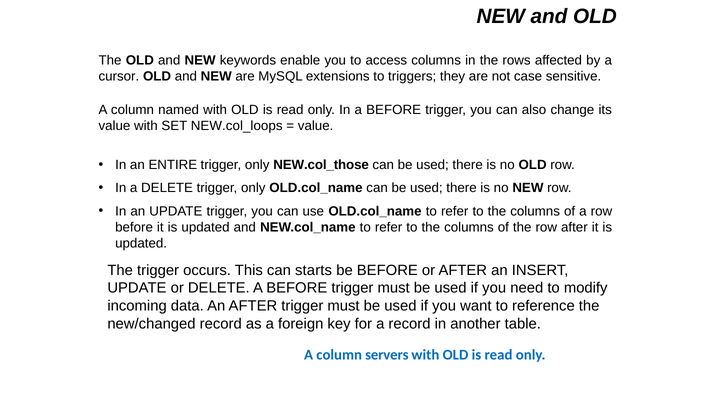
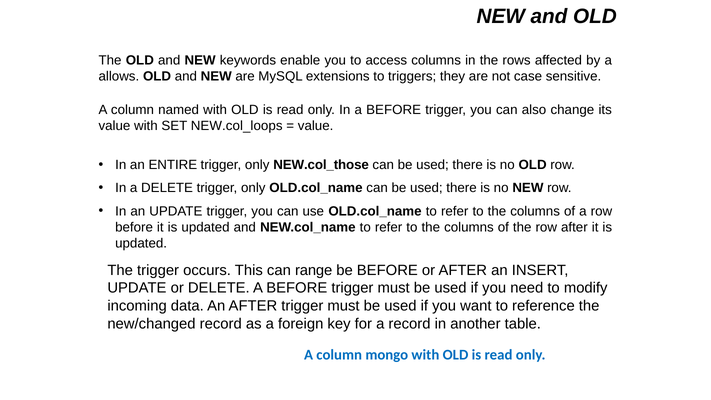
cursor: cursor -> allows (119, 76)
starts: starts -> range (314, 270)
servers: servers -> mongo (387, 355)
